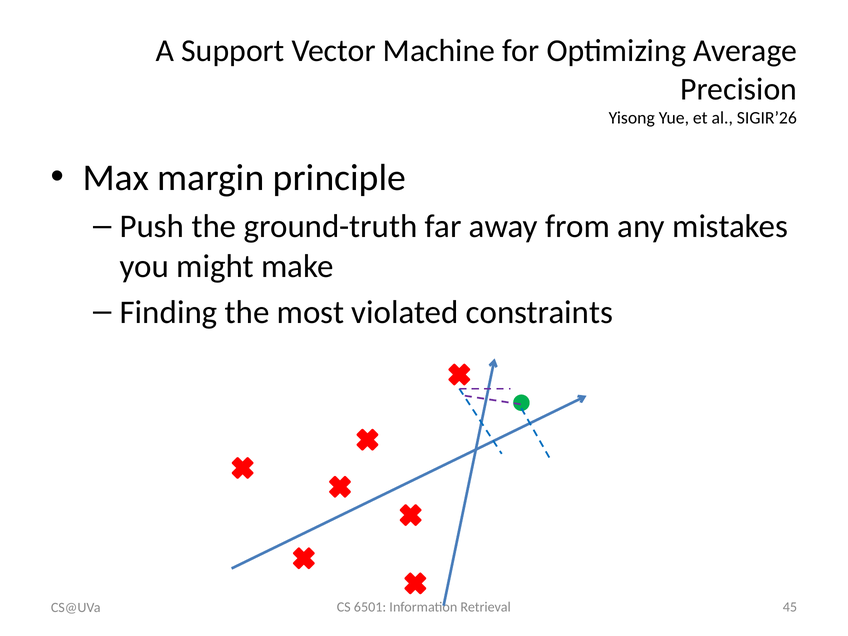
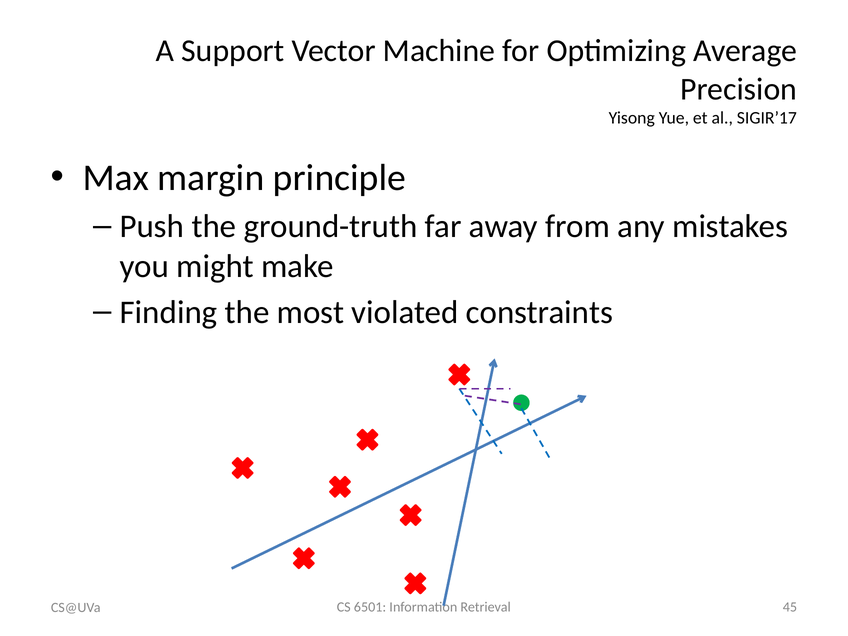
SIGIR’26: SIGIR’26 -> SIGIR’17 (767, 118)
